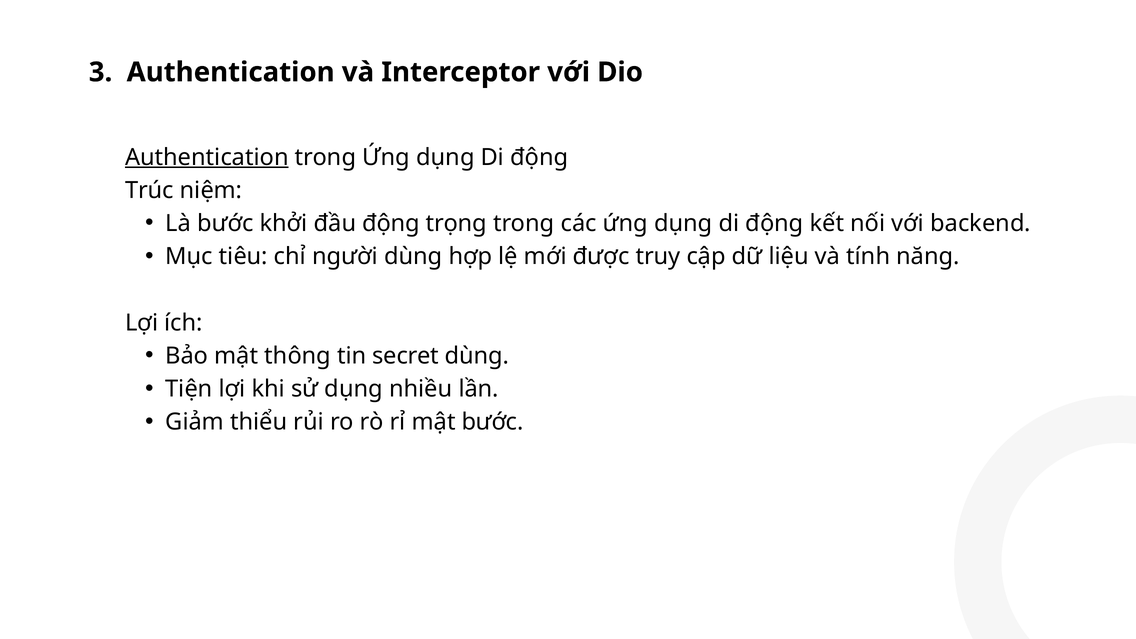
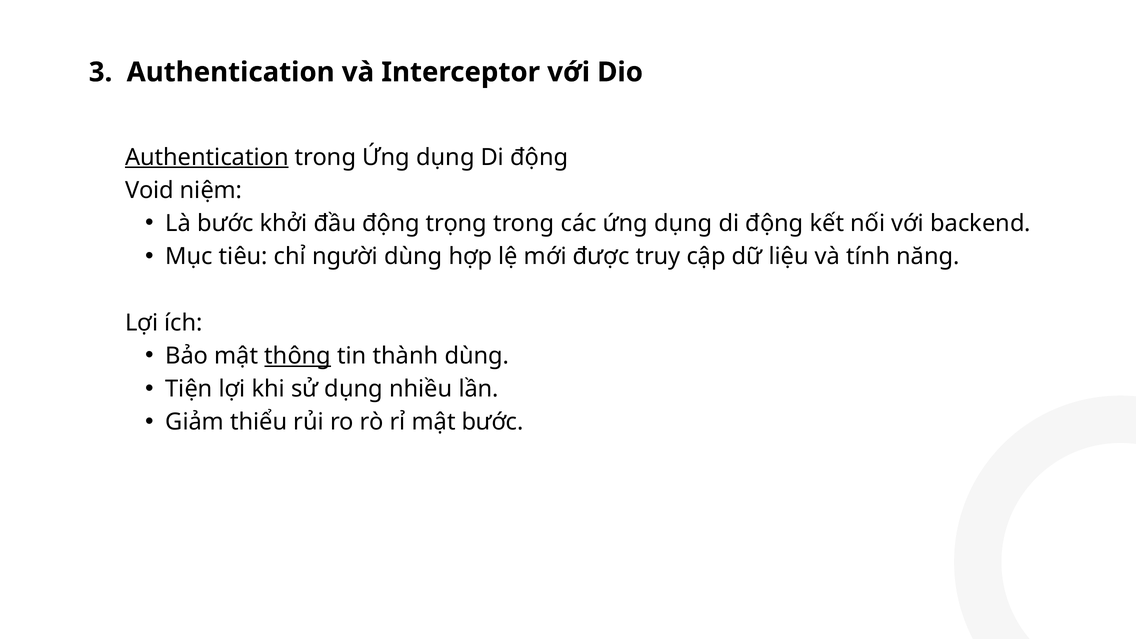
Trúc: Trúc -> Void (149, 190)
thông underline: none -> present (298, 356)
secret: secret -> thành (405, 356)
